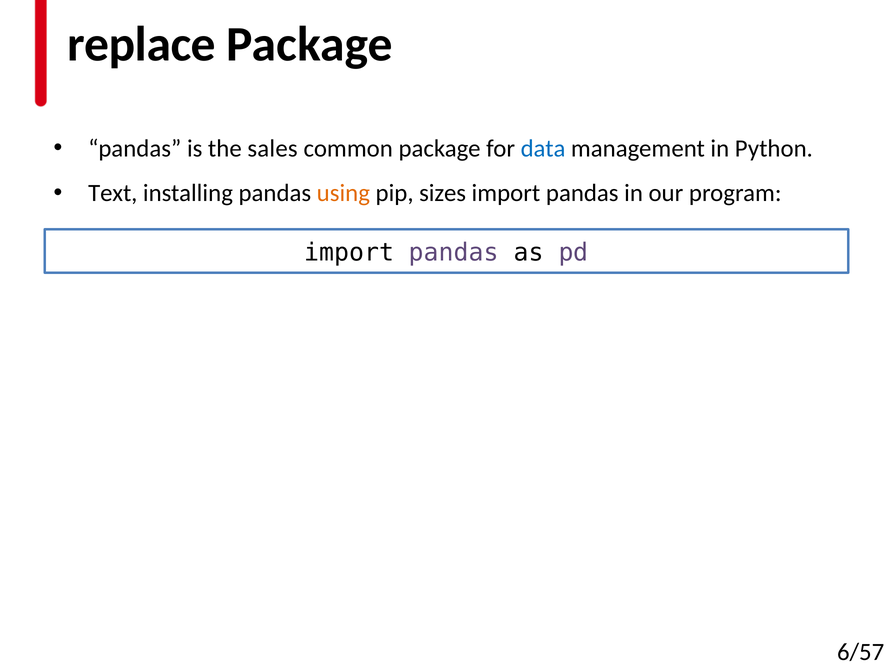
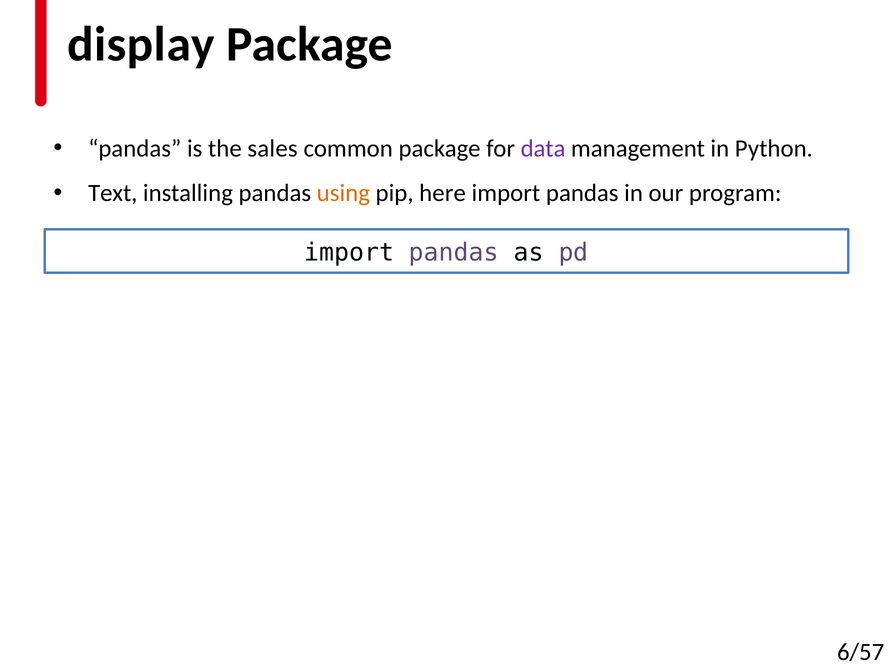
replace: replace -> display (141, 44)
data colour: blue -> purple (543, 149)
sizes: sizes -> here (443, 193)
